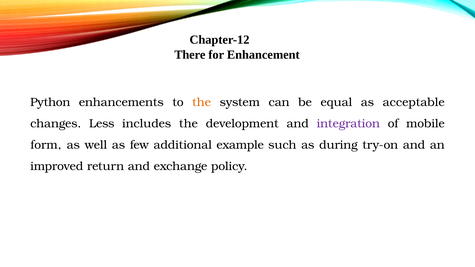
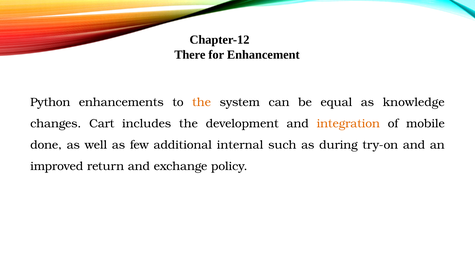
acceptable: acceptable -> knowledge (414, 102)
Less: Less -> Cart (102, 124)
integration colour: purple -> orange (348, 124)
form: form -> done (46, 145)
example: example -> internal (240, 145)
